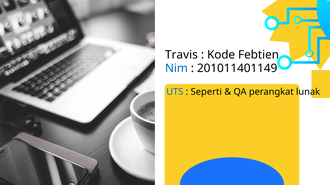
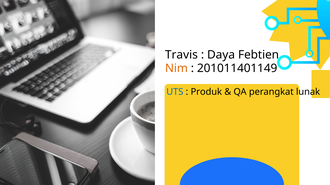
Kode: Kode -> Daya (221, 55)
Nim colour: blue -> orange (176, 68)
Seperti: Seperti -> Produk (206, 92)
